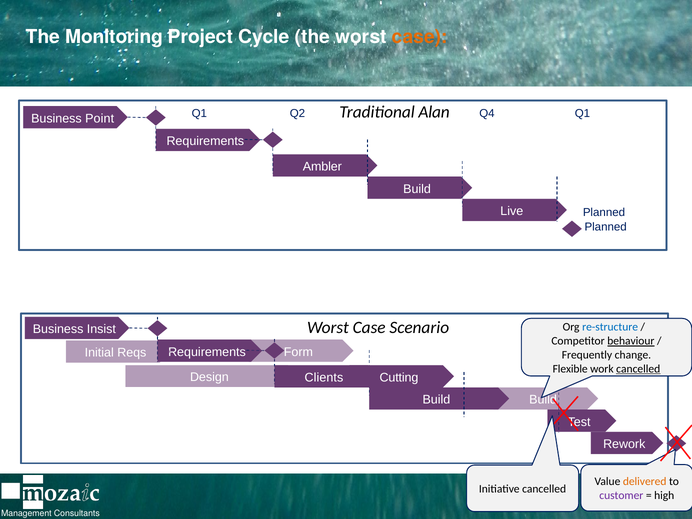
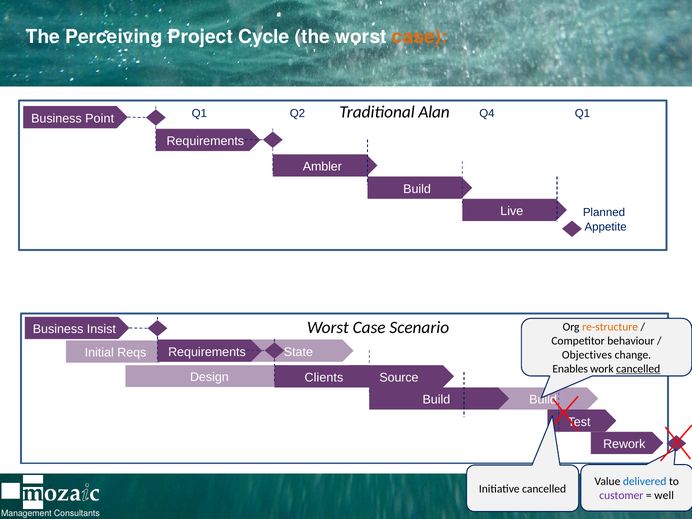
Monitoring: Monitoring -> Perceiving (114, 37)
Planned: Planned -> Appetite (606, 227)
re-structure colour: blue -> orange (610, 327)
behaviour underline: present -> none (631, 341)
Form: Form -> State (298, 352)
Frequently: Frequently -> Objectives (587, 355)
Flexible: Flexible -> Enables (570, 369)
Cutting: Cutting -> Source (399, 378)
delivered colour: orange -> blue (645, 482)
high: high -> well (664, 496)
